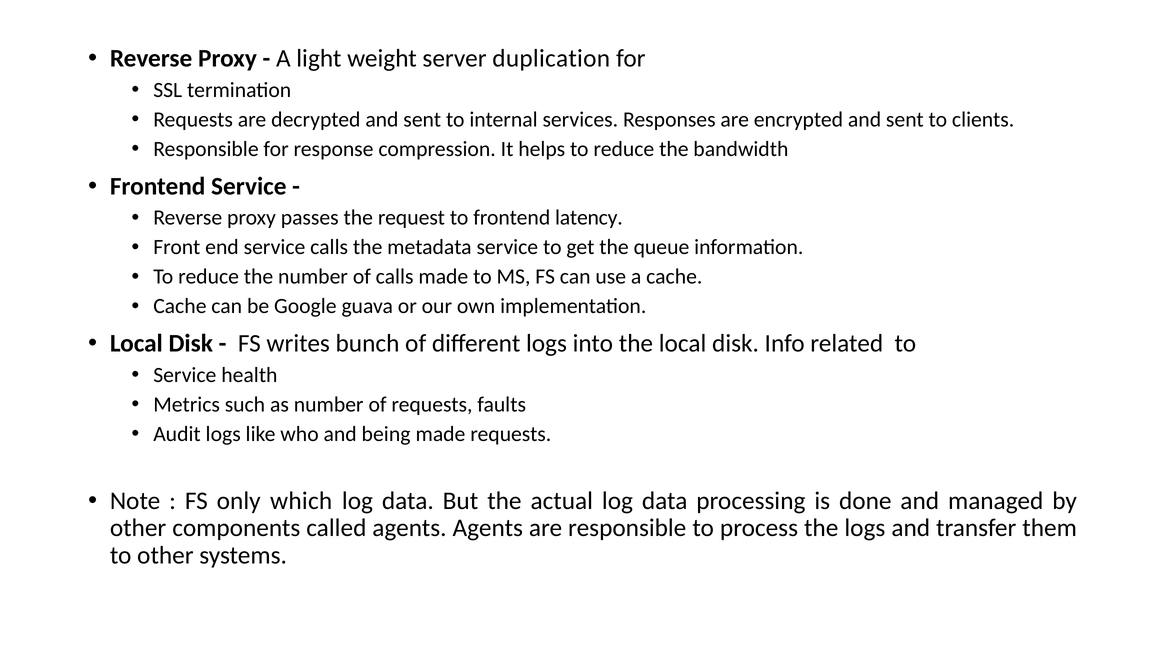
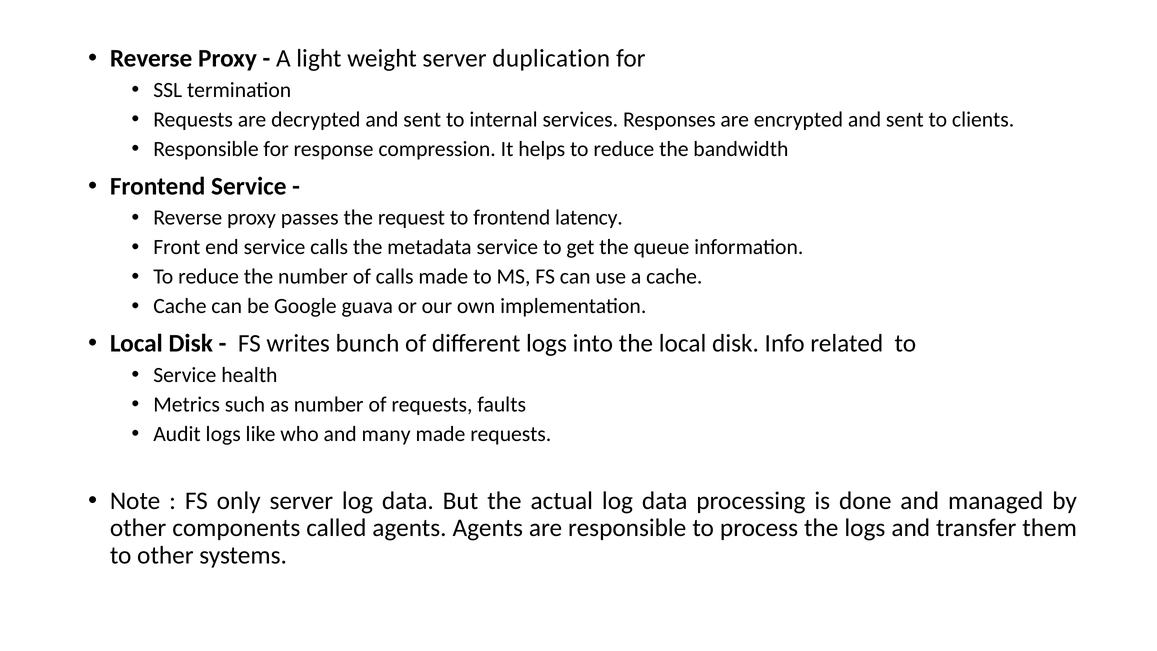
being: being -> many (386, 434)
only which: which -> server (301, 501)
